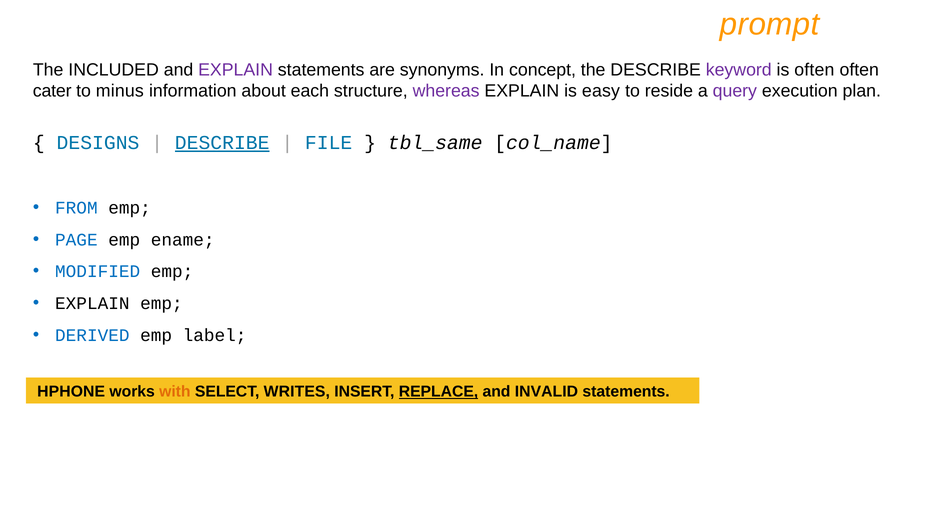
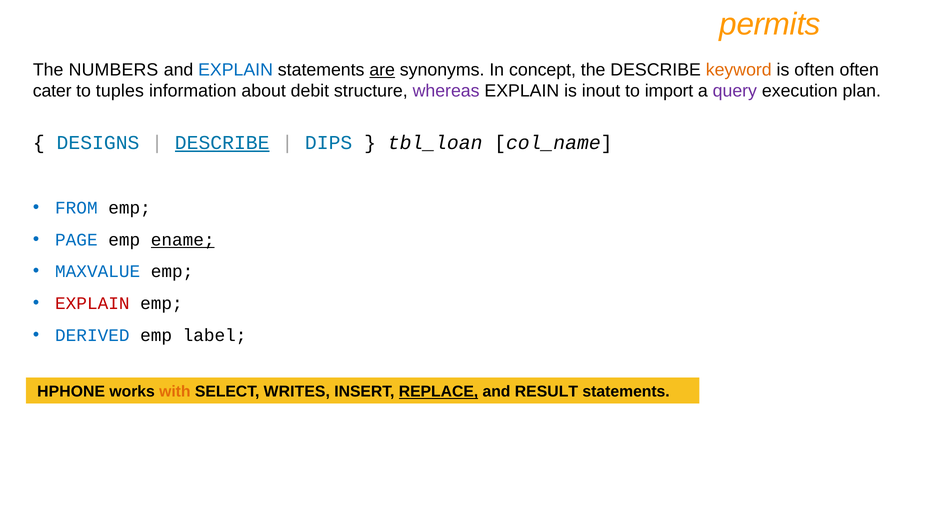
prompt: prompt -> permits (770, 25)
INCLUDED: INCLUDED -> NUMBERS (113, 70)
EXPLAIN colour: purple -> blue (236, 70)
are underline: none -> present (382, 70)
keyword colour: purple -> orange (739, 70)
minus: minus -> tuples (120, 91)
each: each -> debit (310, 91)
easy: easy -> inout (601, 91)
reside: reside -> import (669, 91)
FILE: FILE -> DIPS (329, 143)
tbl_same: tbl_same -> tbl_loan (435, 143)
ename underline: none -> present (183, 240)
MODIFIED: MODIFIED -> MAXVALUE (98, 272)
EXPLAIN colour: black -> red (92, 304)
INVALID: INVALID -> RESULT (546, 392)
